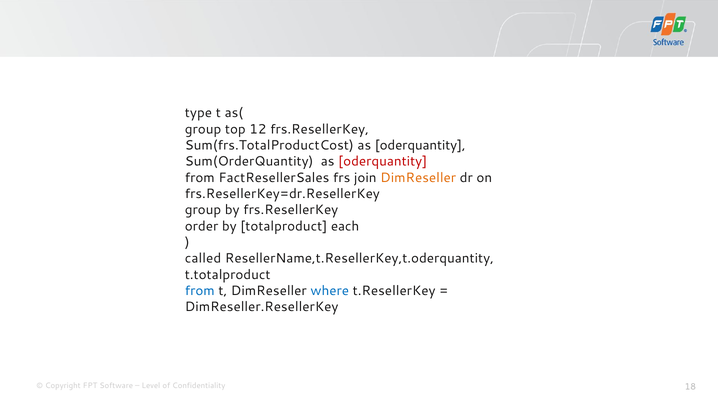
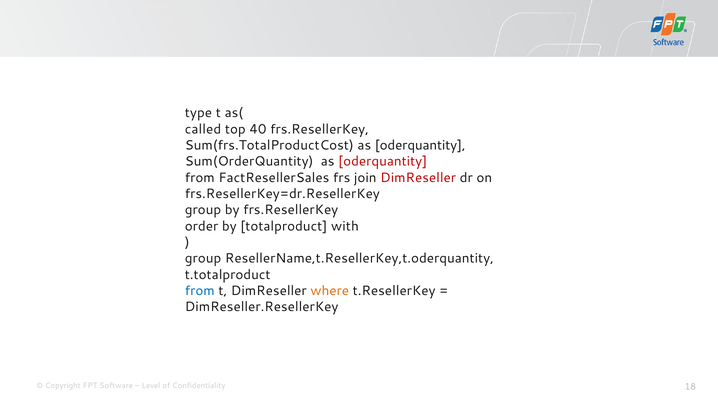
group: group -> called (203, 129)
12: 12 -> 40 (258, 129)
DimReseller colour: orange -> red (418, 178)
each: each -> with (345, 226)
called: called -> group (203, 258)
where colour: blue -> orange (330, 291)
